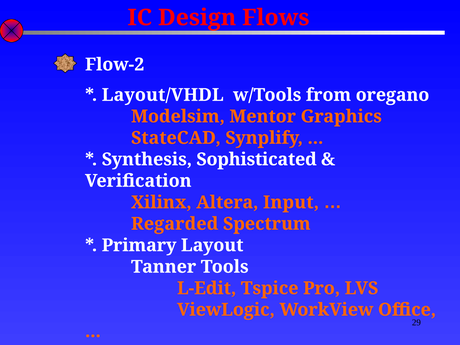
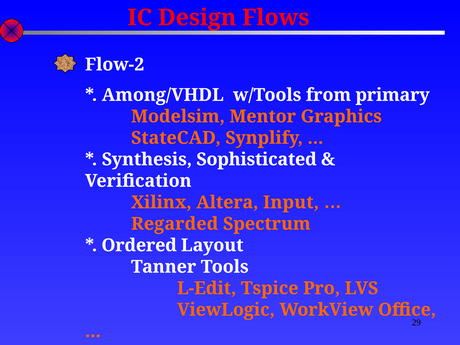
Layout/VHDL: Layout/VHDL -> Among/VHDL (163, 95)
oregano: oregano -> primary (393, 95)
Primary: Primary -> Ordered (139, 245)
